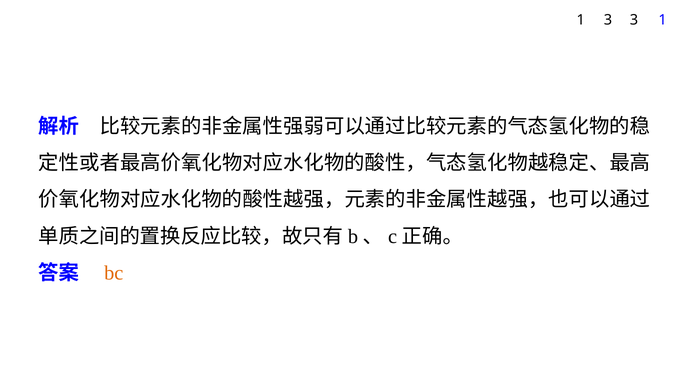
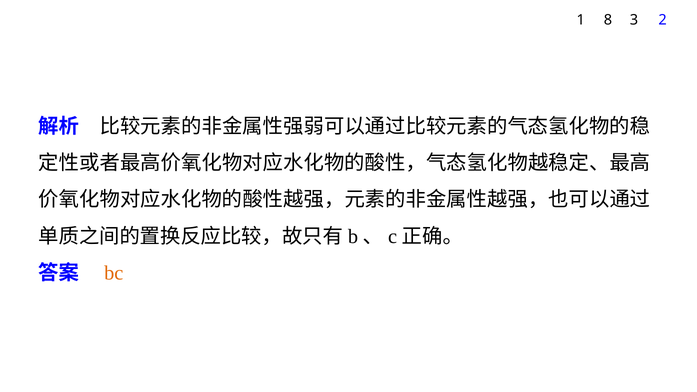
1 3: 3 -> 8 (608, 20)
3 1: 1 -> 2 (663, 20)
